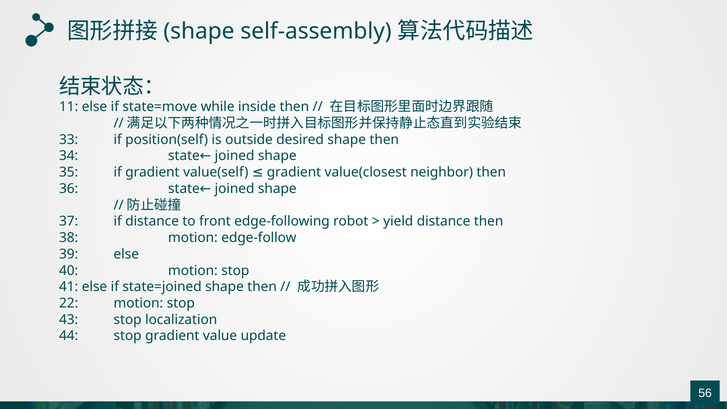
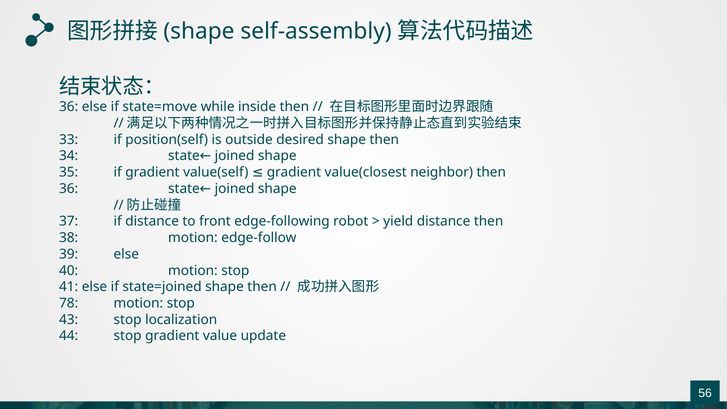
11: 11 -> 36 (69, 107)
22: 22 -> 78 (69, 303)
